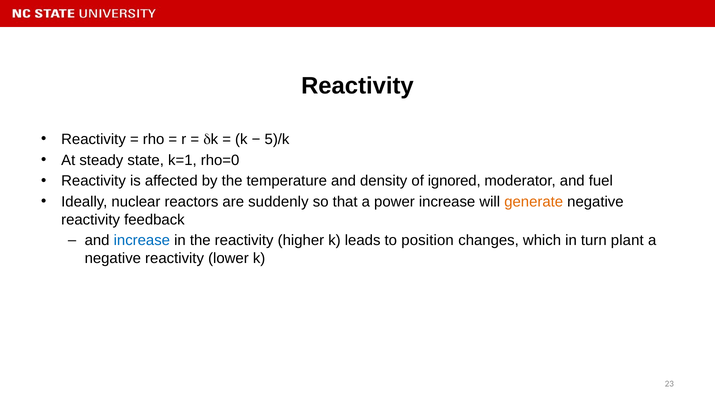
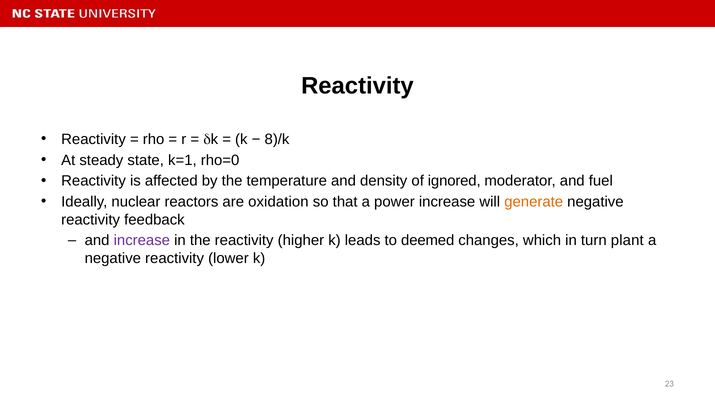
5)/k: 5)/k -> 8)/k (277, 139)
suddenly: suddenly -> oxidation (278, 202)
increase colour: blue -> purple (142, 241)
position: position -> deemed (428, 241)
